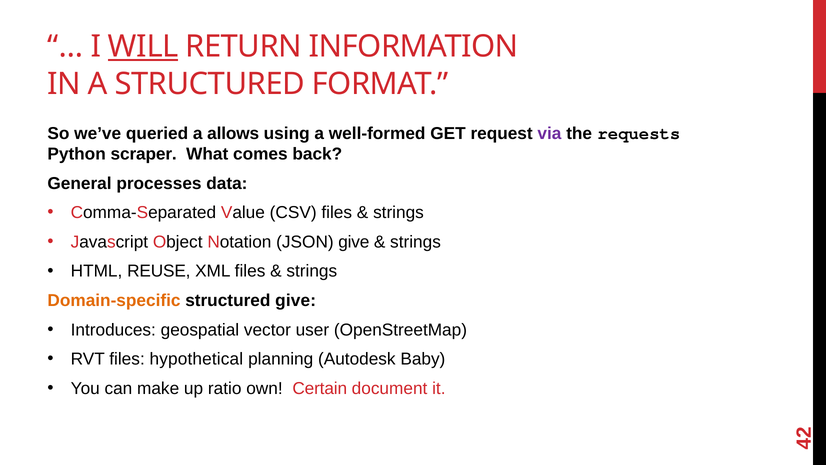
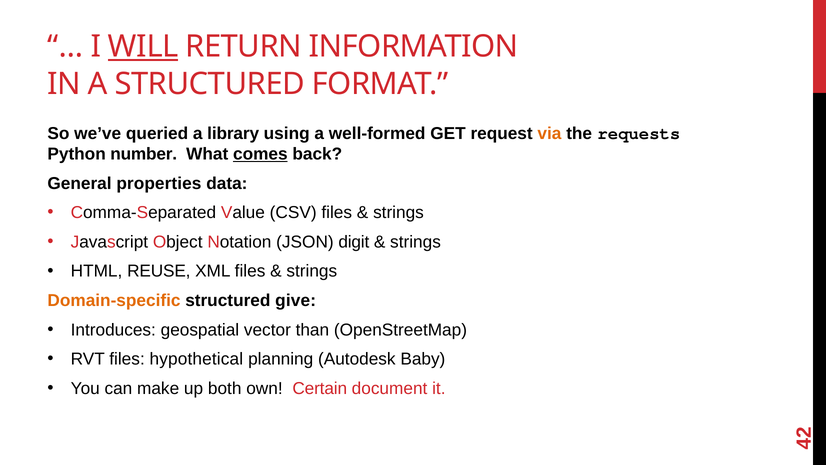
allows: allows -> library (233, 133)
via colour: purple -> orange (549, 133)
scraper: scraper -> number (144, 154)
comes underline: none -> present (260, 154)
processes: processes -> properties (159, 183)
JSON give: give -> digit (354, 242)
user: user -> than (312, 330)
ratio: ratio -> both (225, 388)
